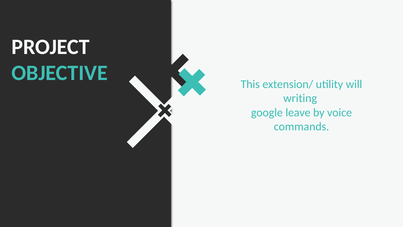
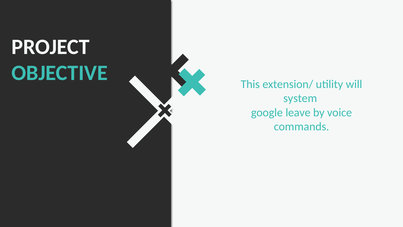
writing: writing -> system (300, 98)
